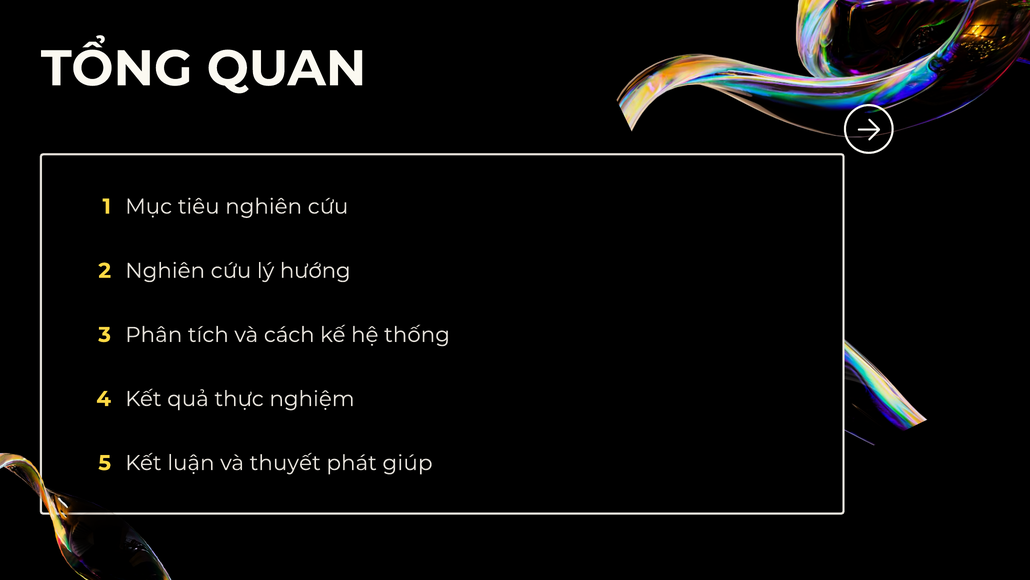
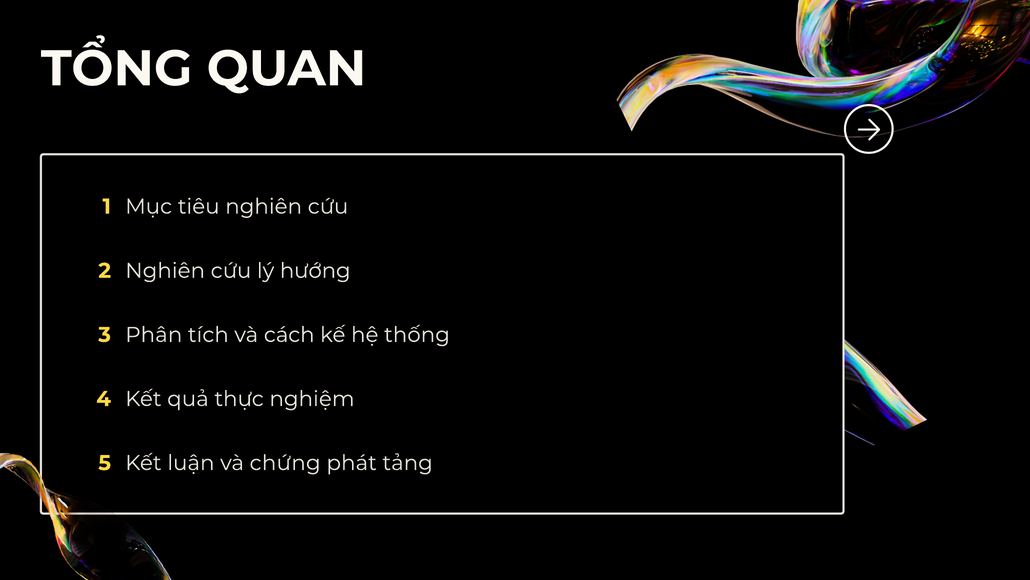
thuyết: thuyết -> chứng (285, 463)
giúp: giúp -> tảng (408, 463)
